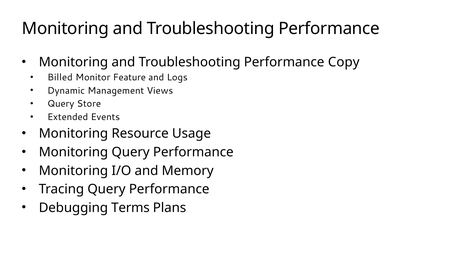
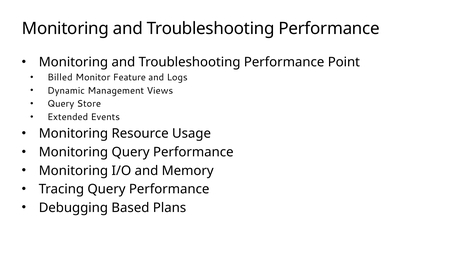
Copy: Copy -> Point (344, 62)
Terms: Terms -> Based (130, 208)
